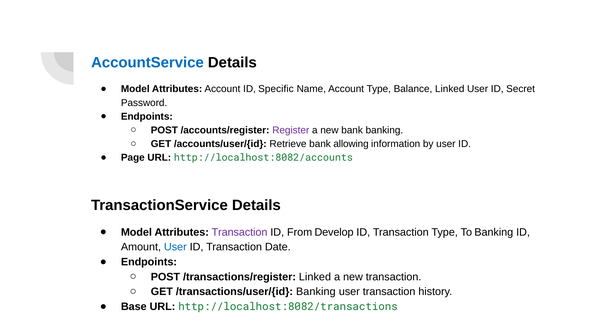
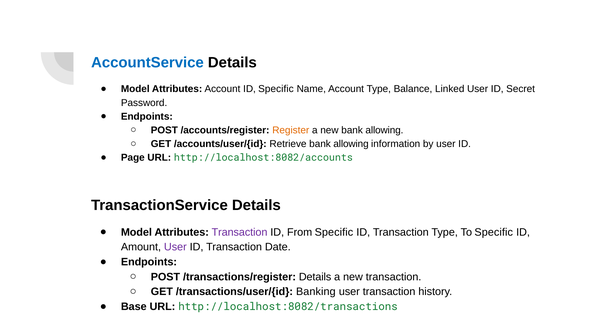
Register colour: purple -> orange (291, 130)
new bank banking: banking -> allowing (384, 130)
From Develop: Develop -> Specific (334, 232)
To Banking: Banking -> Specific (494, 232)
User colour: blue -> purple (175, 247)
/transactions/register Linked: Linked -> Details (315, 277)
